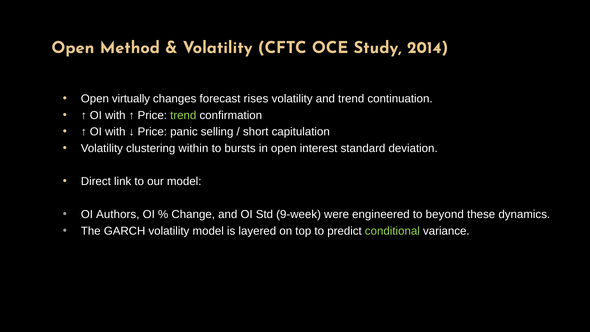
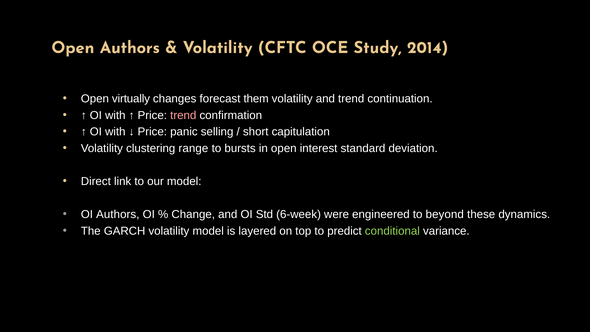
Open Method: Method -> Authors (130, 48)
rises: rises -> them (256, 99)
trend colour: light green -> pink (183, 115)
within: within -> range (193, 148)
9-week: 9-week -> 6-week (299, 214)
